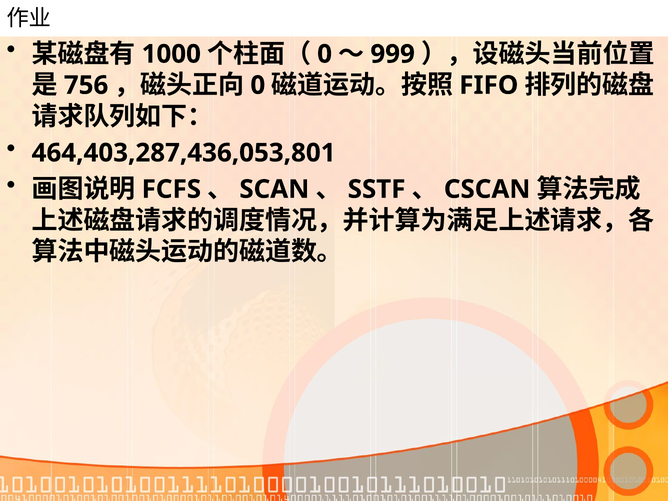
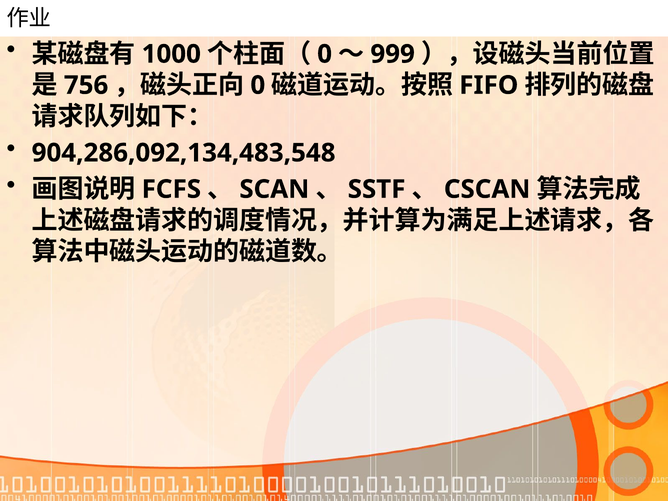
464,403,287,436,053,801: 464,403,287,436,053,801 -> 904,286,092,134,483,548 (184, 153)
